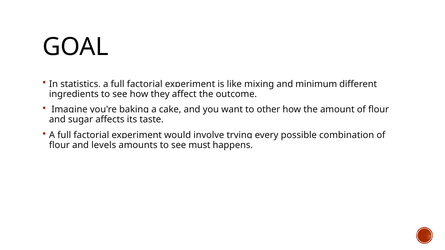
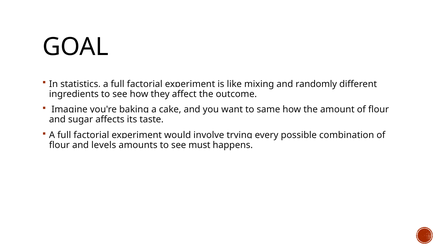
minimum: minimum -> randomly (316, 84)
other: other -> same (268, 110)
